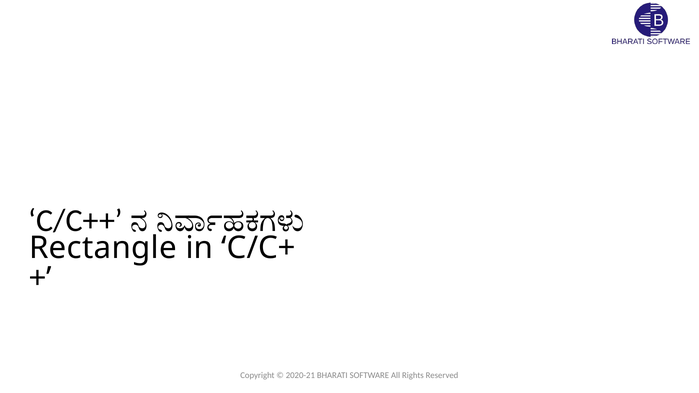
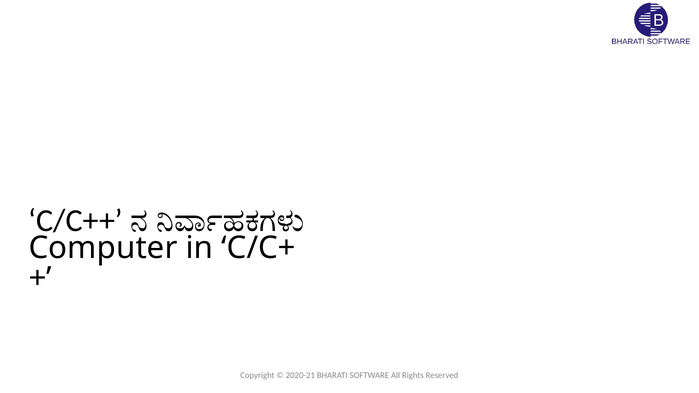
Rectangle: Rectangle -> Computer (103, 248)
